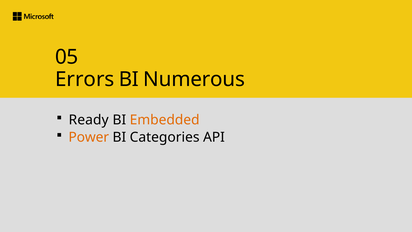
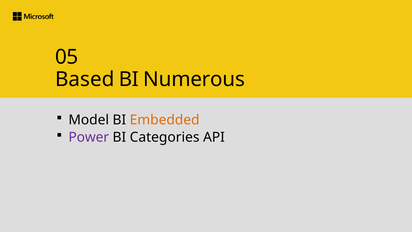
Errors: Errors -> Based (85, 79)
Ready: Ready -> Model (89, 120)
Power colour: orange -> purple (89, 137)
